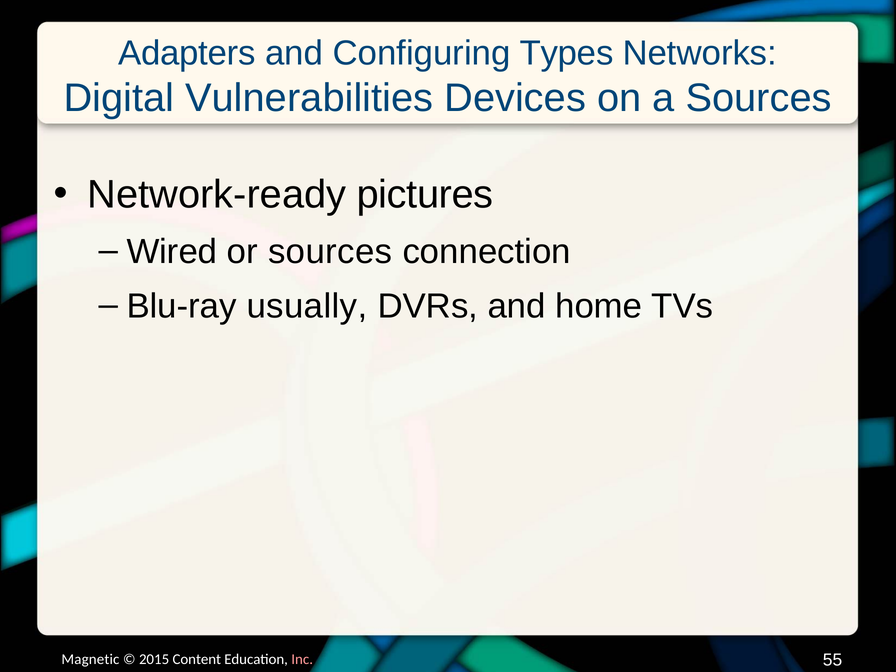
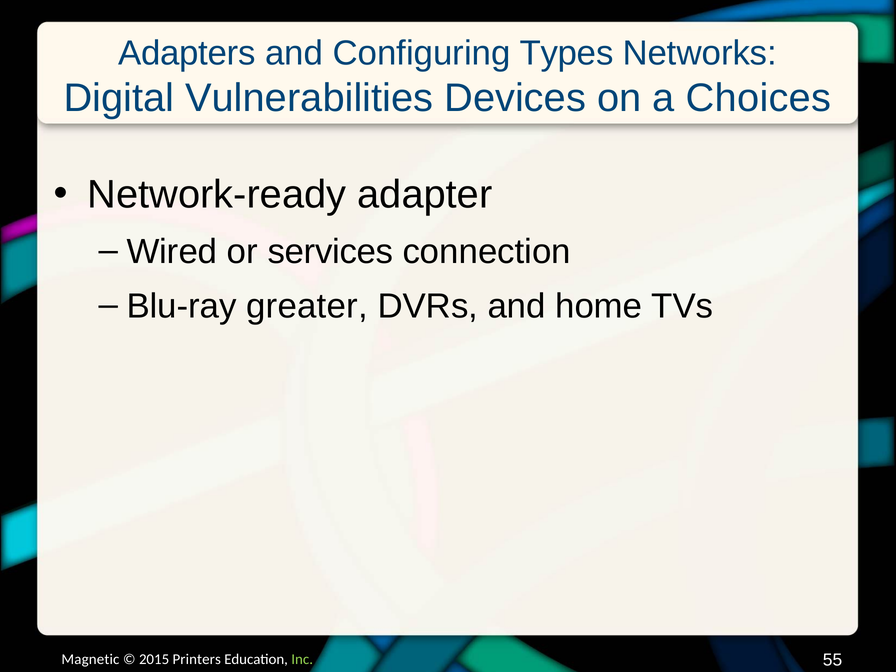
a Sources: Sources -> Choices (758, 98)
pictures: pictures -> adapter (425, 195)
or sources: sources -> services (330, 252)
usually: usually -> greater (307, 306)
Content: Content -> Printers (197, 659)
Inc colour: pink -> light green (302, 659)
